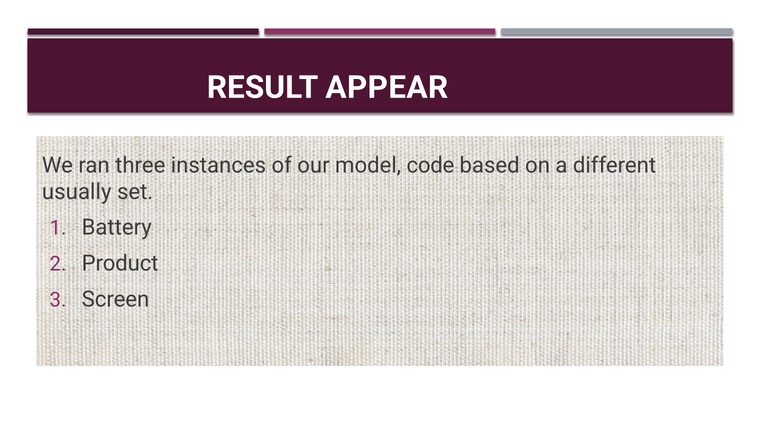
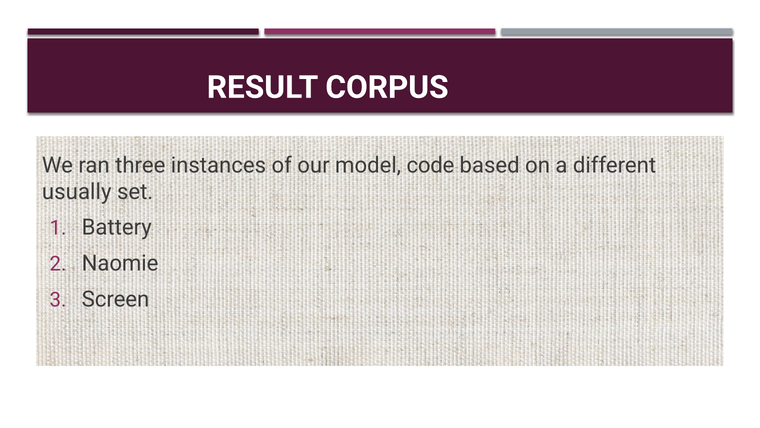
APPEAR: APPEAR -> CORPUS (387, 87)
Product: Product -> Naomie (120, 263)
